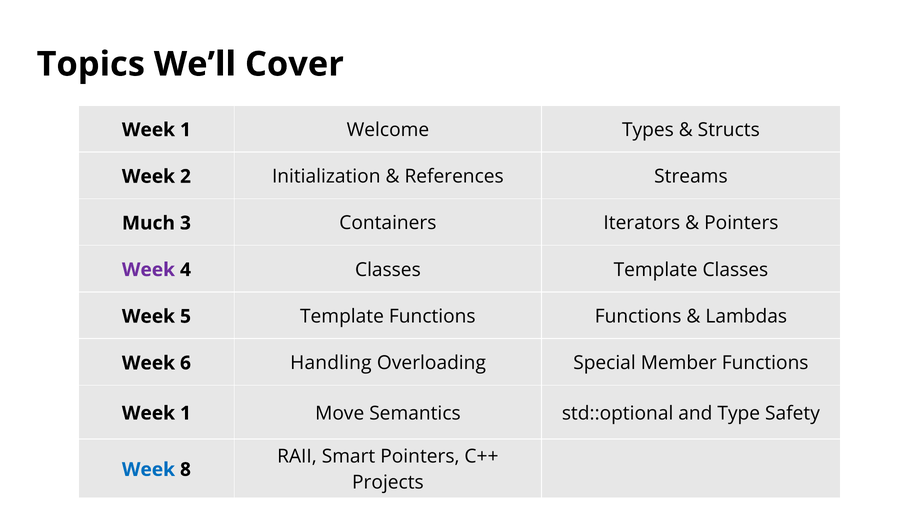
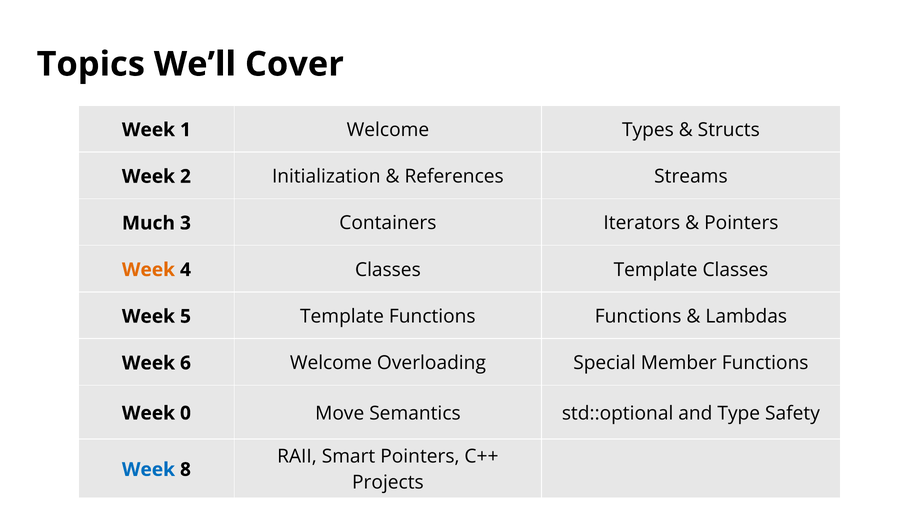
Week colour: purple -> orange (148, 270)
6 Handling: Handling -> Welcome (331, 363)
1: 1 -> 0 (185, 413)
